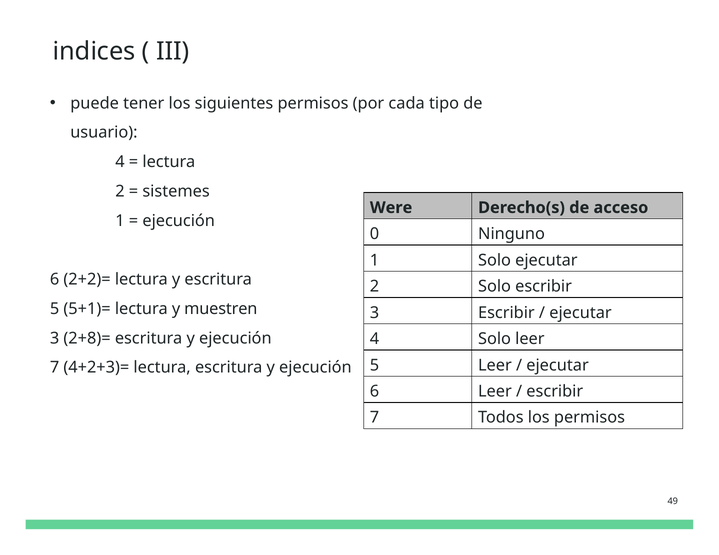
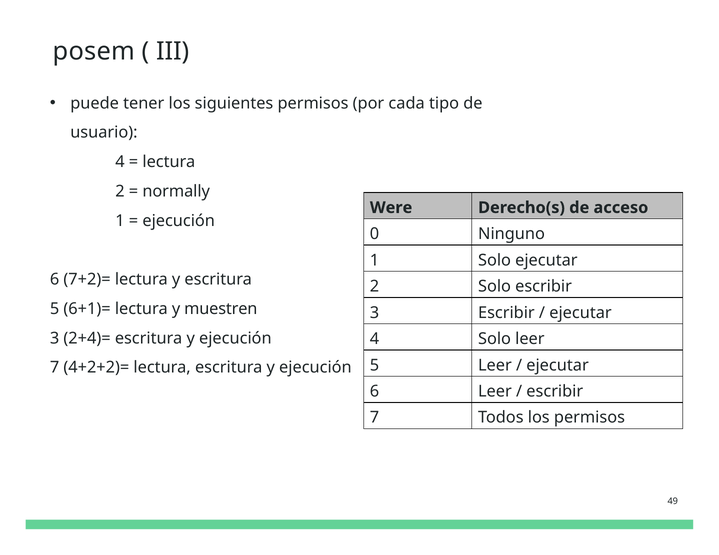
indices: indices -> posem (94, 51)
sistemes: sistemes -> normally (176, 191)
2+2)=: 2+2)= -> 7+2)= (87, 280)
5+1)=: 5+1)= -> 6+1)= (87, 309)
2+8)=: 2+8)= -> 2+4)= (87, 339)
4+2+3)=: 4+2+3)= -> 4+2+2)= (96, 368)
